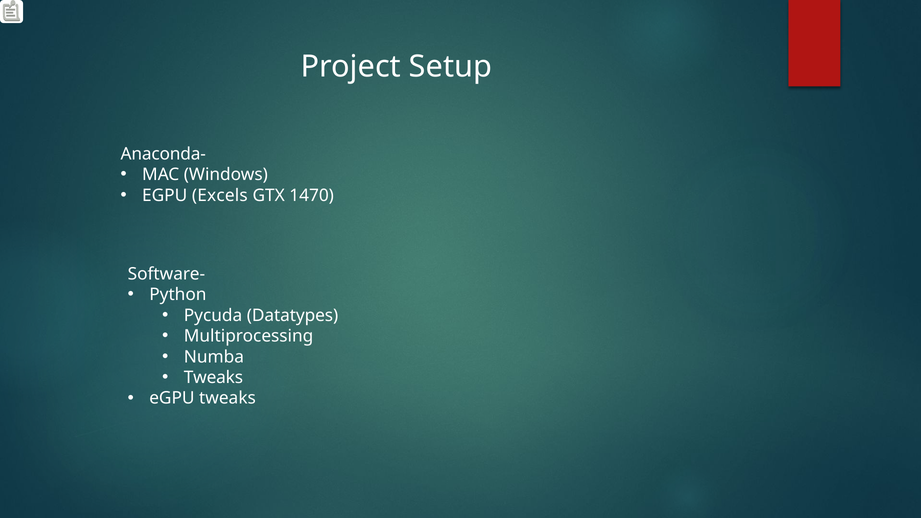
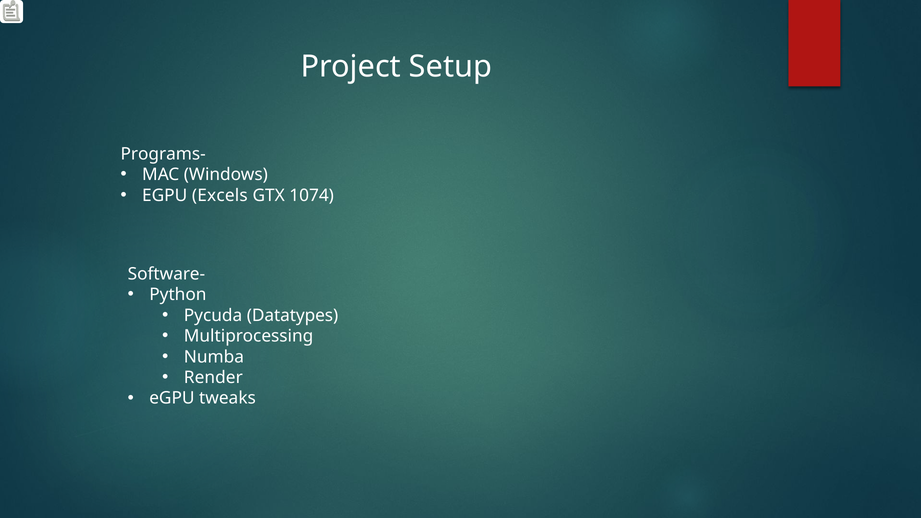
Anaconda-: Anaconda- -> Programs- (163, 154)
1470: 1470 -> 1074 (312, 195)
Tweaks: Tweaks -> Render (213, 378)
